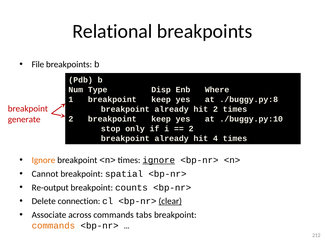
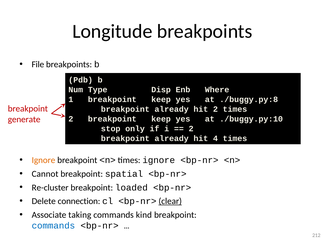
Relational: Relational -> Longitude (112, 31)
ignore underline: present -> none (159, 161)
Re-output: Re-output -> Re-cluster (50, 188)
counts: counts -> loaded (131, 188)
across: across -> taking (80, 216)
tabs: tabs -> kind (144, 216)
commands colour: orange -> blue (53, 226)
